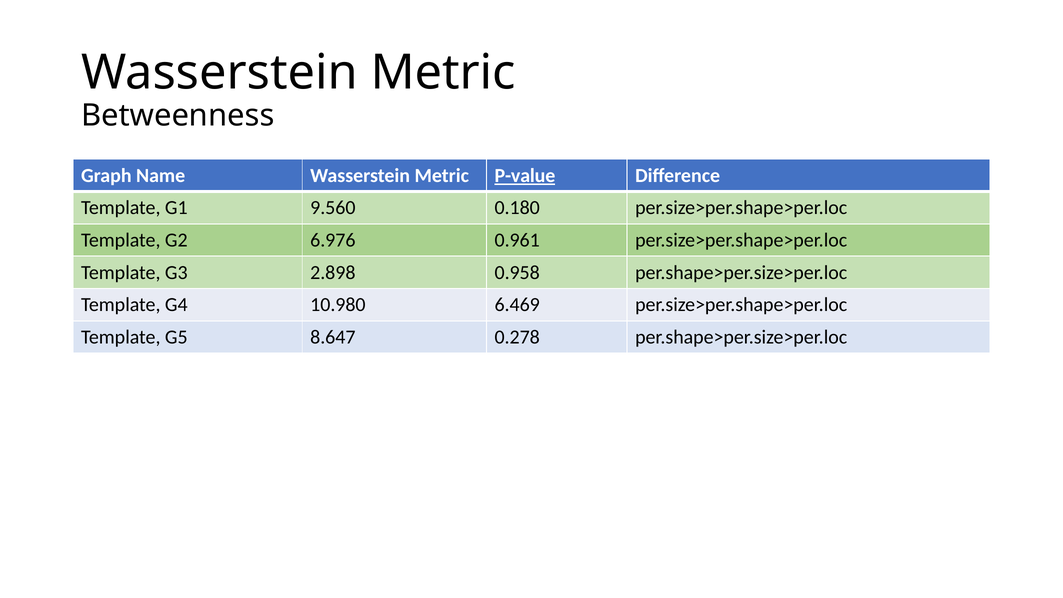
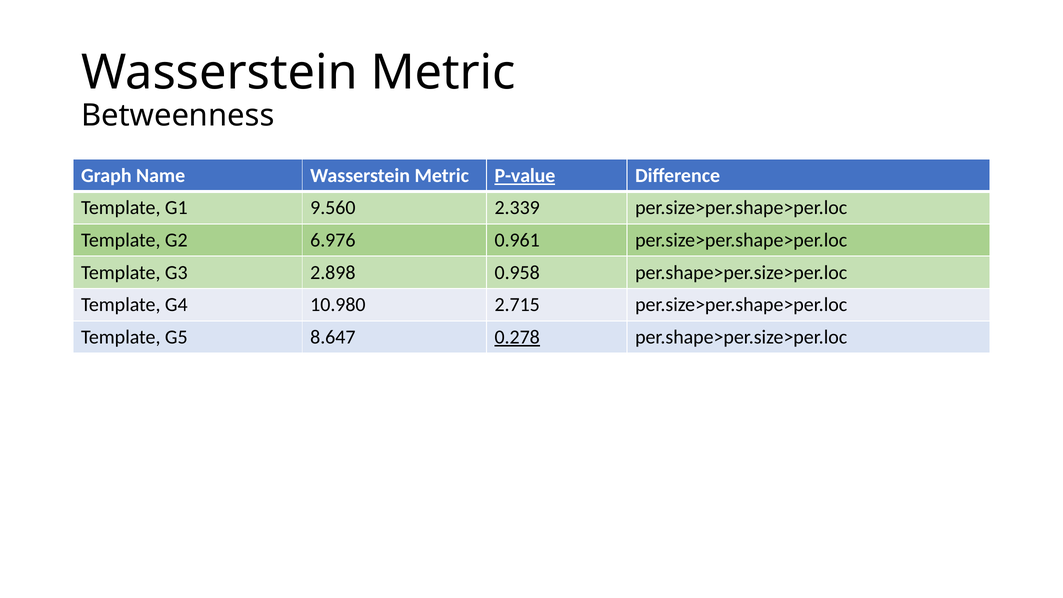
0.180: 0.180 -> 2.339 (517, 208)
6.469: 6.469 -> 2.715 (517, 305)
0.278 underline: none -> present (517, 337)
